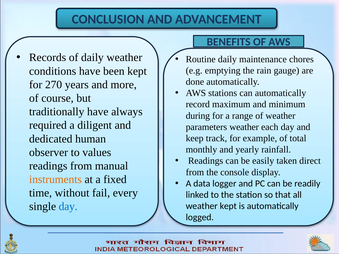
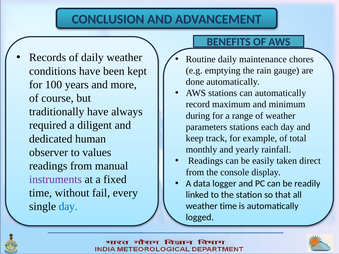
270: 270 -> 100 (54, 85)
parameters weather: weather -> stations (244, 127)
instruments colour: orange -> purple (55, 180)
weather kept: kept -> time (228, 206)
